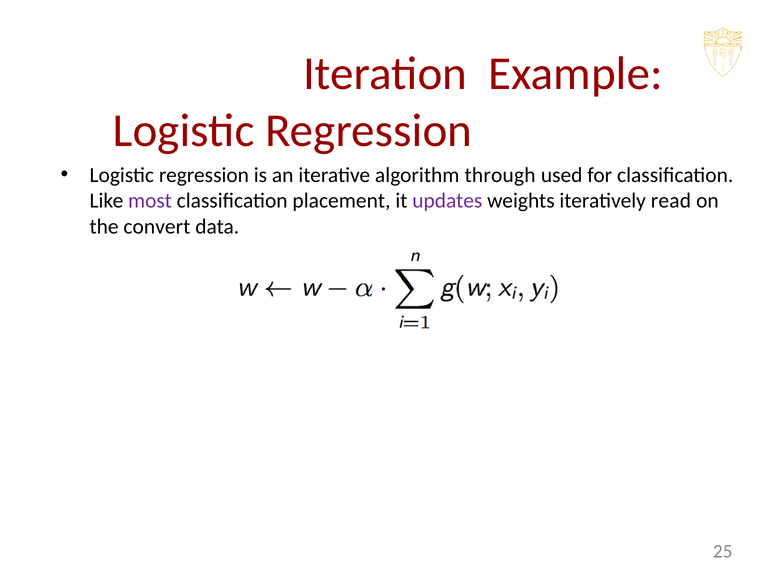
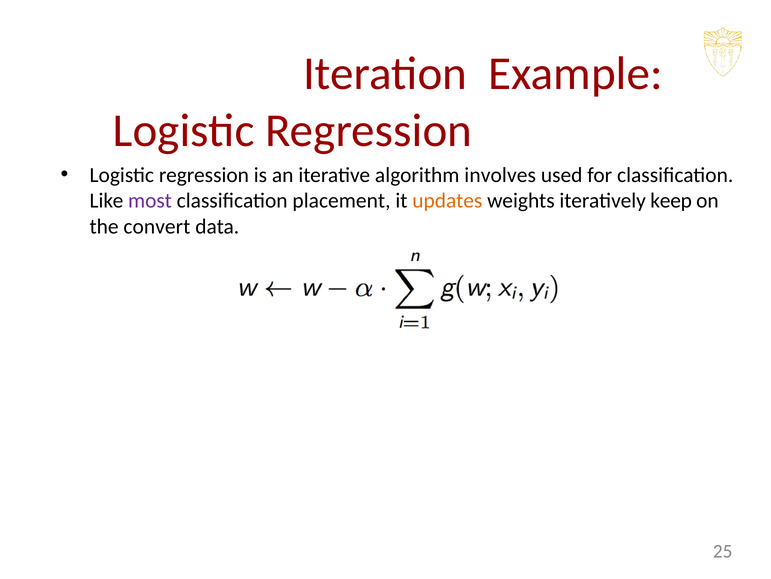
through: through -> involves (500, 175)
updates colour: purple -> orange (447, 201)
read: read -> keep (671, 201)
